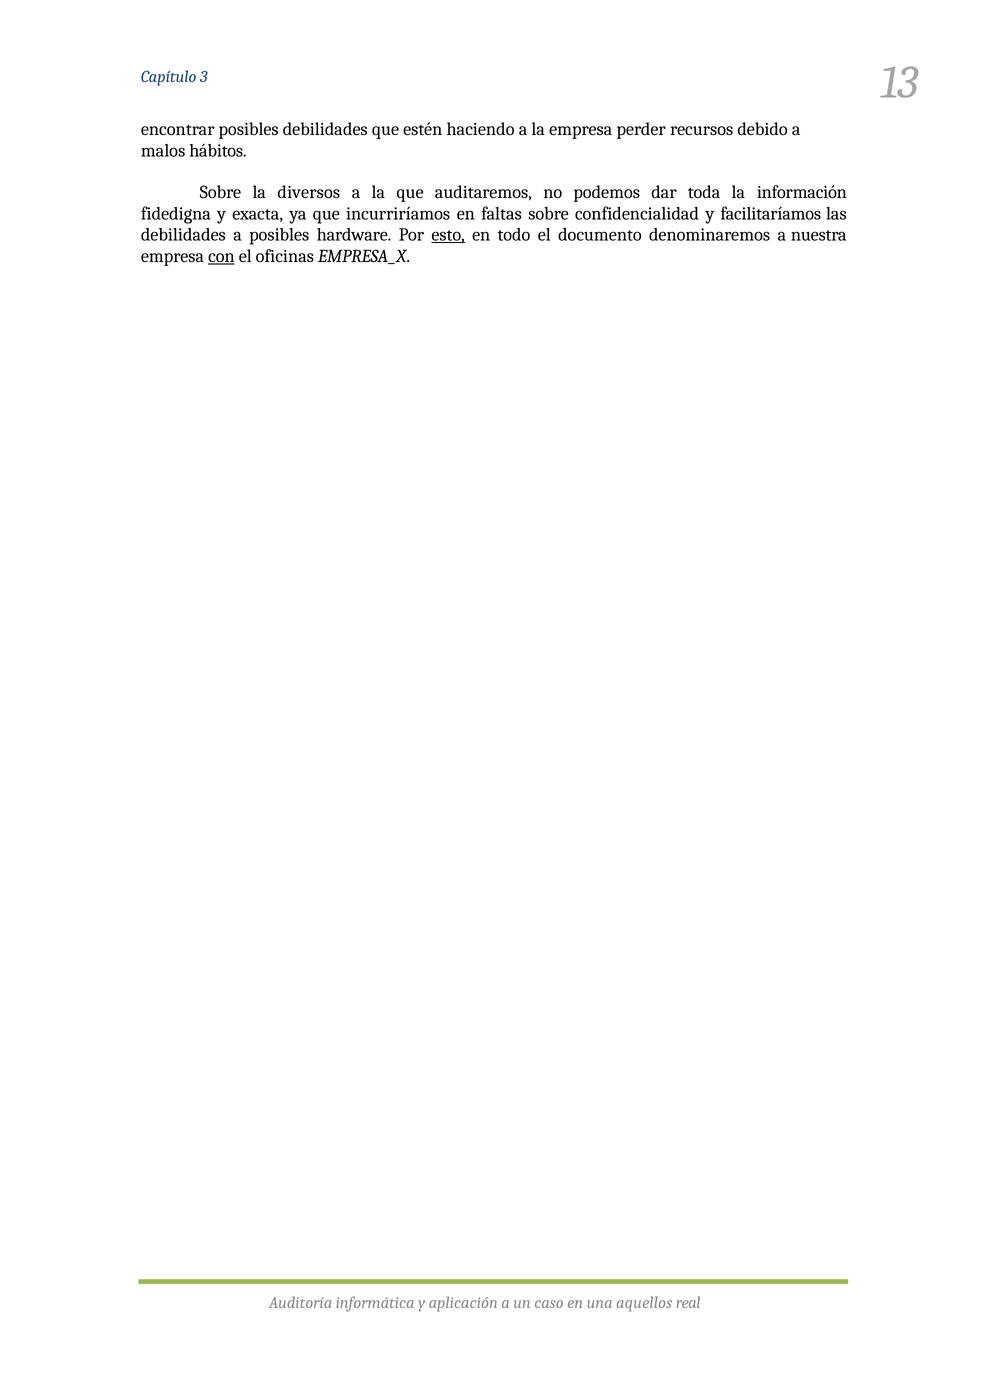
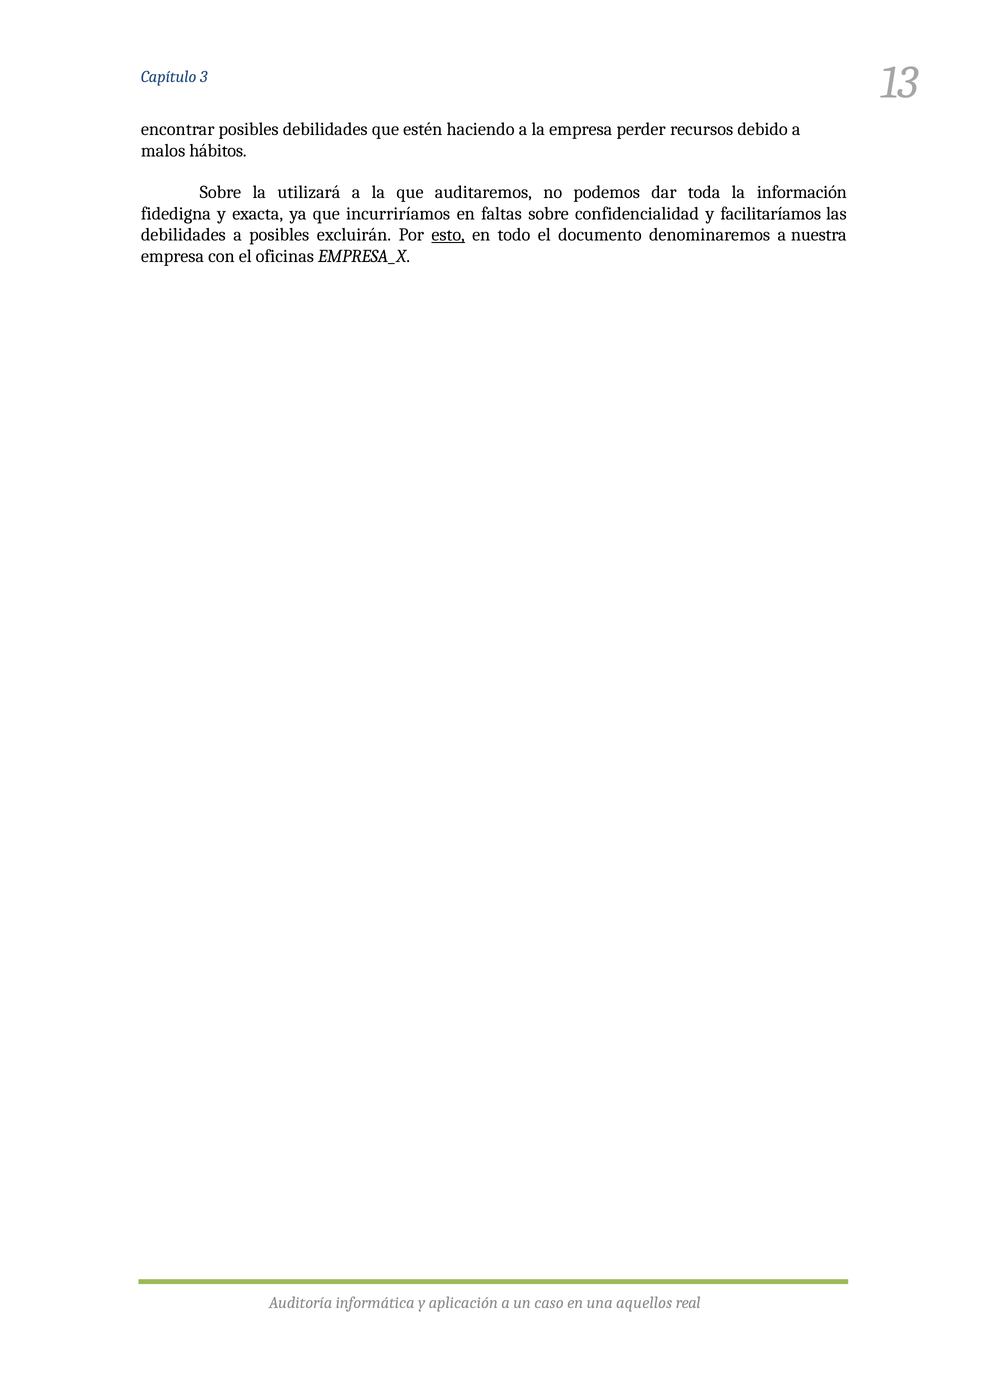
diversos: diversos -> utilizará (309, 192)
hardware: hardware -> excluirán (354, 235)
con underline: present -> none (221, 256)
